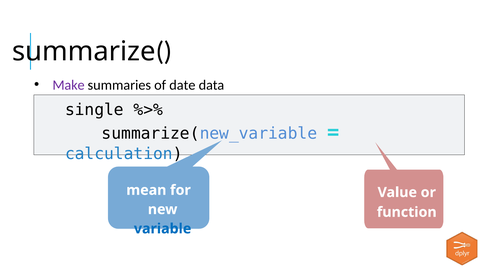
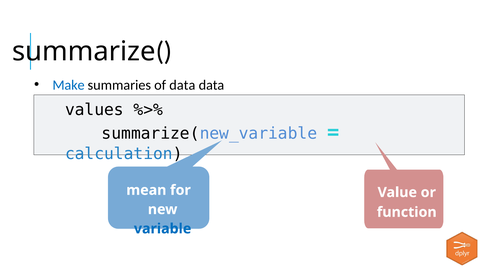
Make colour: purple -> blue (69, 85)
of date: date -> data (182, 85)
single: single -> values (94, 110)
